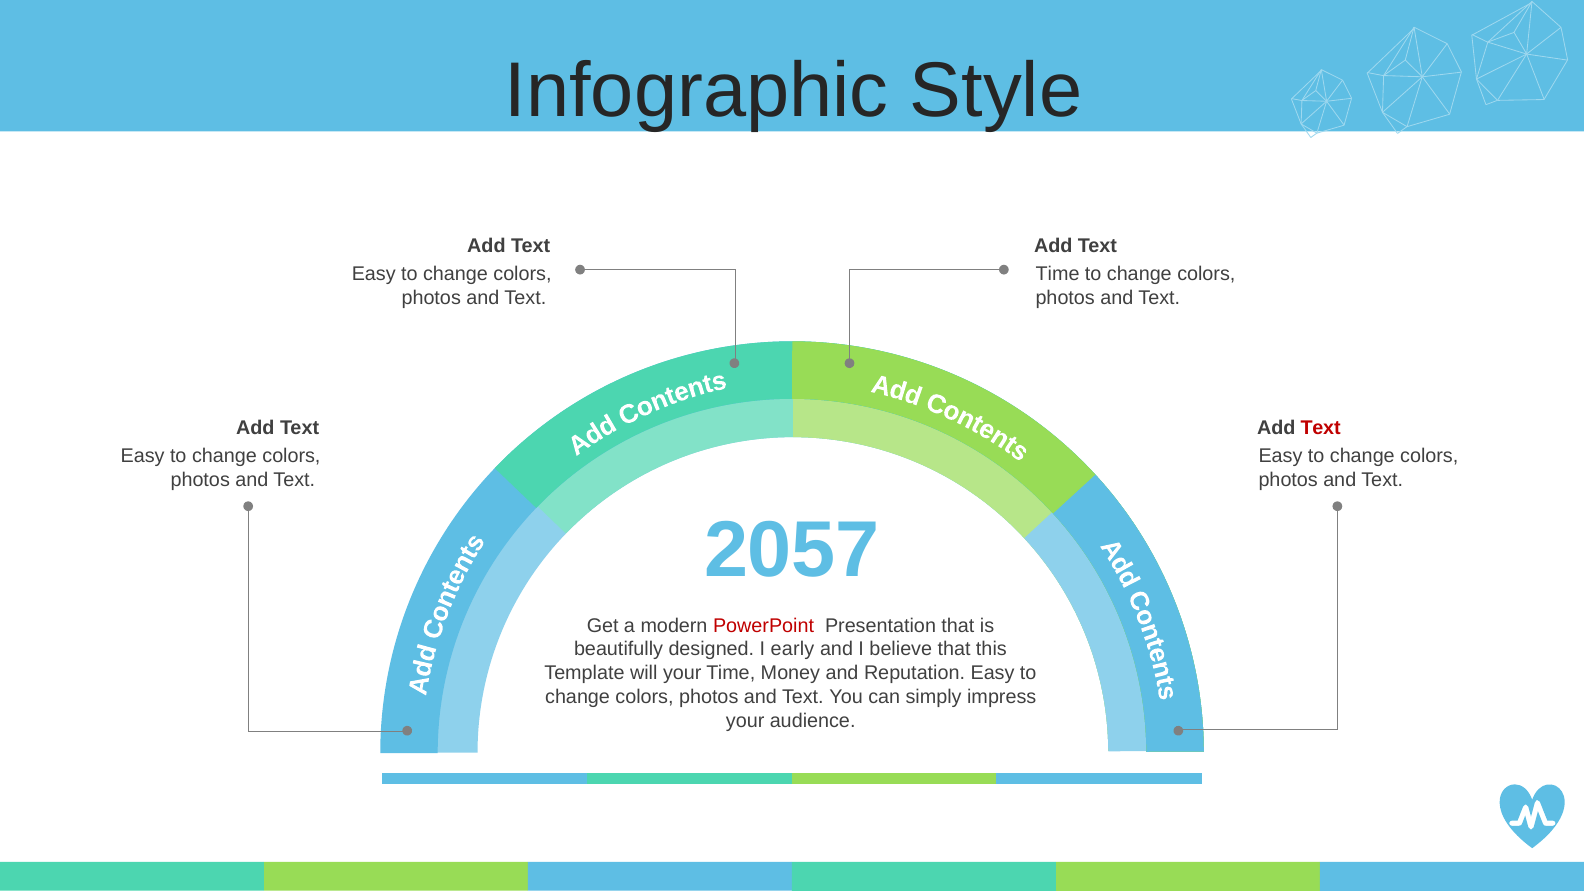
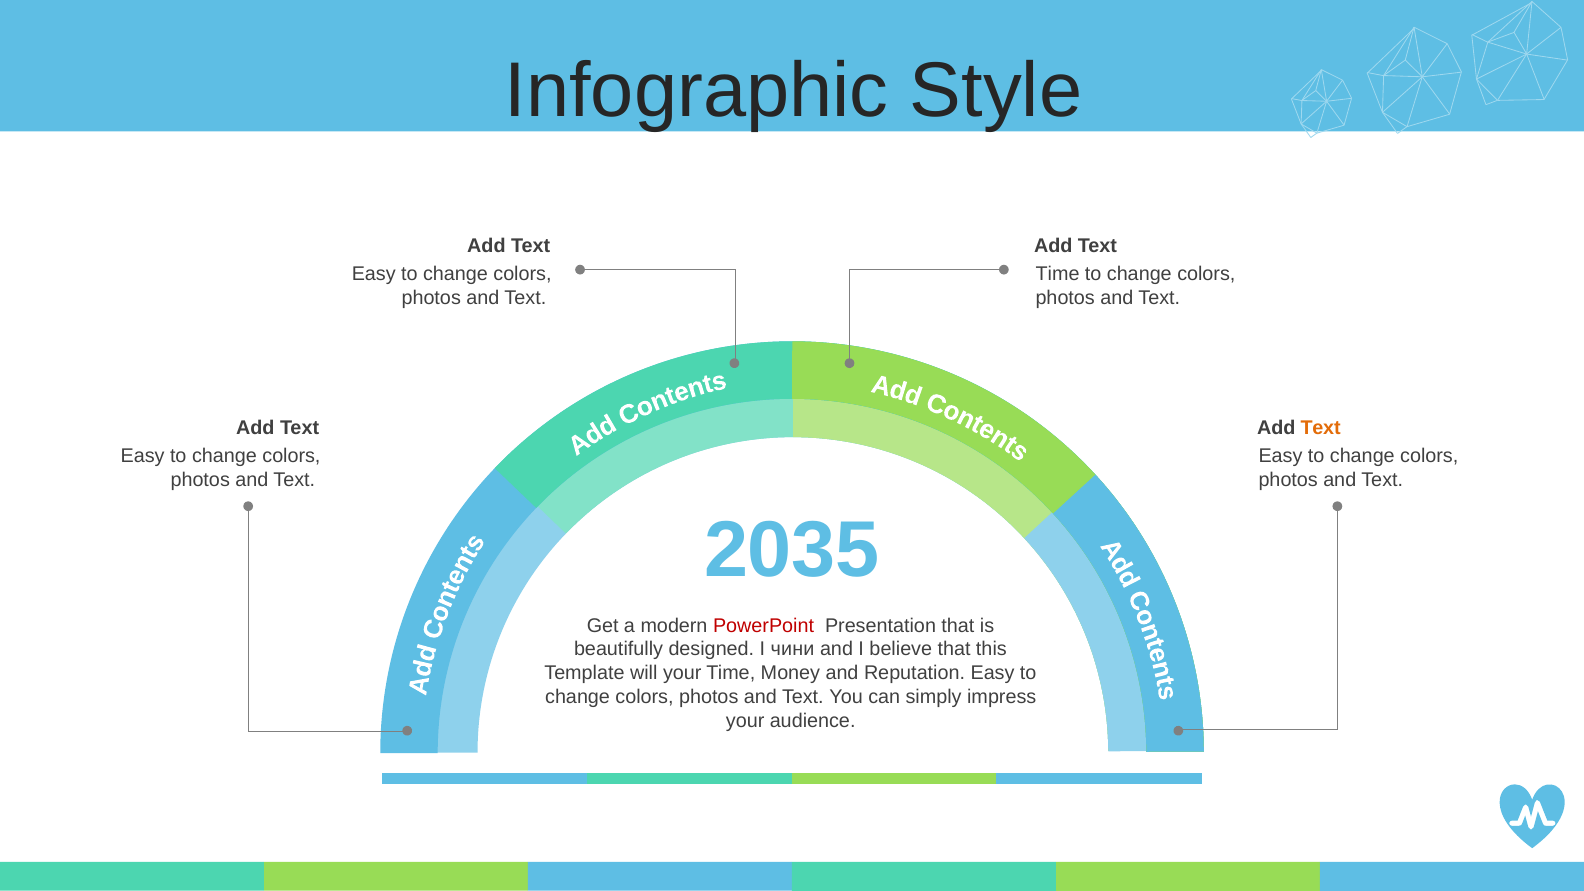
Text colour: red -> orange (1321, 428)
2057: 2057 -> 2035 (792, 550)
early: early -> чини (793, 649)
